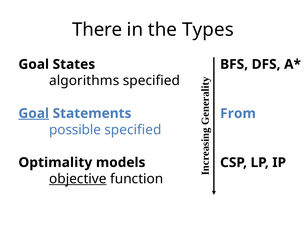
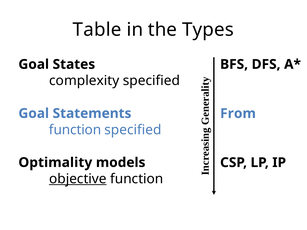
There: There -> Table (97, 30)
algorithms: algorithms -> complexity (84, 81)
Goal underline: present -> none (34, 114)
possible: possible -> function (75, 130)
